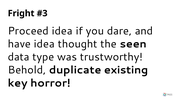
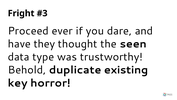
Proceed idea: idea -> ever (62, 31)
have idea: idea -> they (44, 44)
